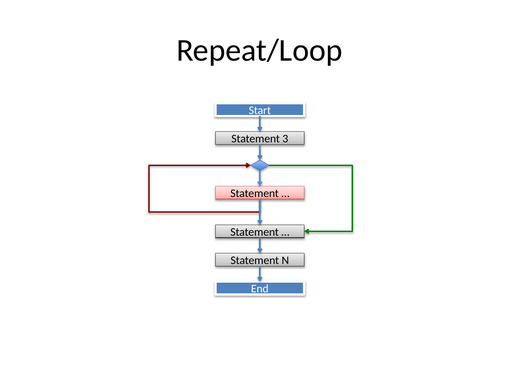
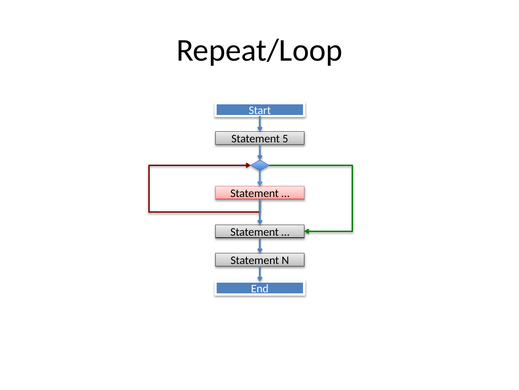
3: 3 -> 5 (285, 139)
